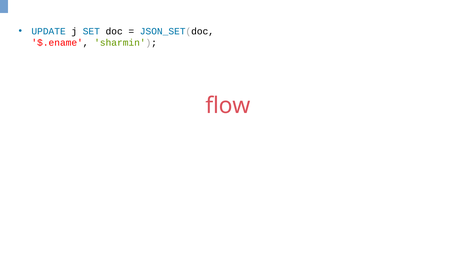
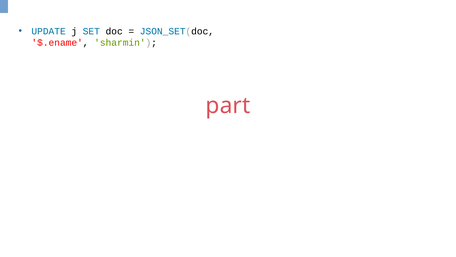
flow: flow -> part (228, 105)
